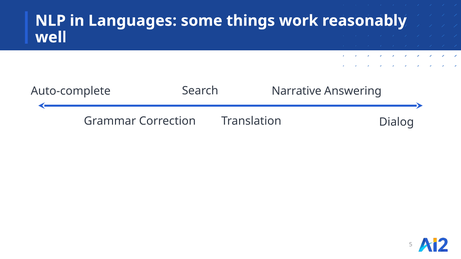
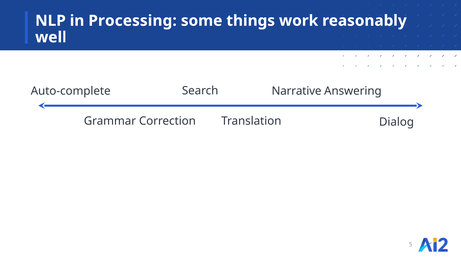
Languages: Languages -> Processing (133, 21)
